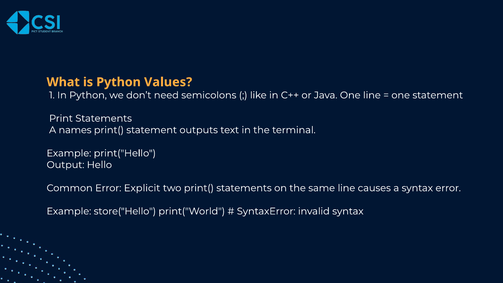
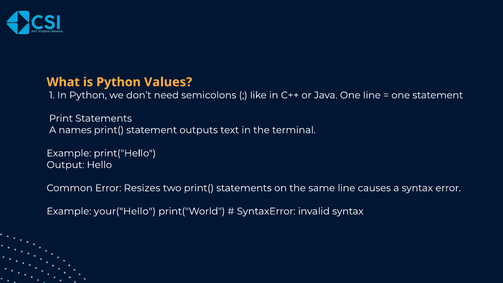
Explicit: Explicit -> Resizes (142, 188)
store("Hello: store("Hello -> your("Hello (125, 211)
